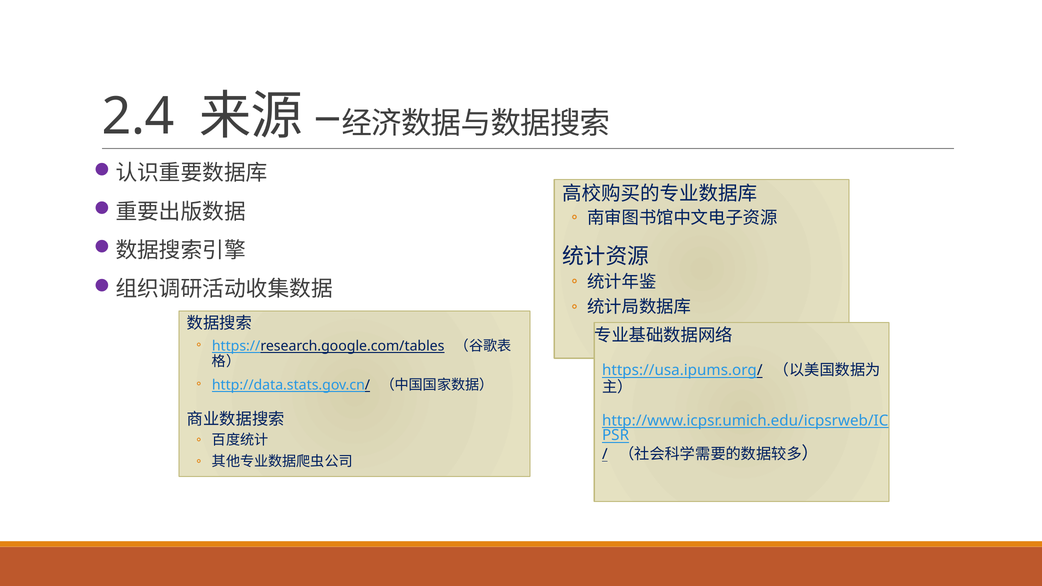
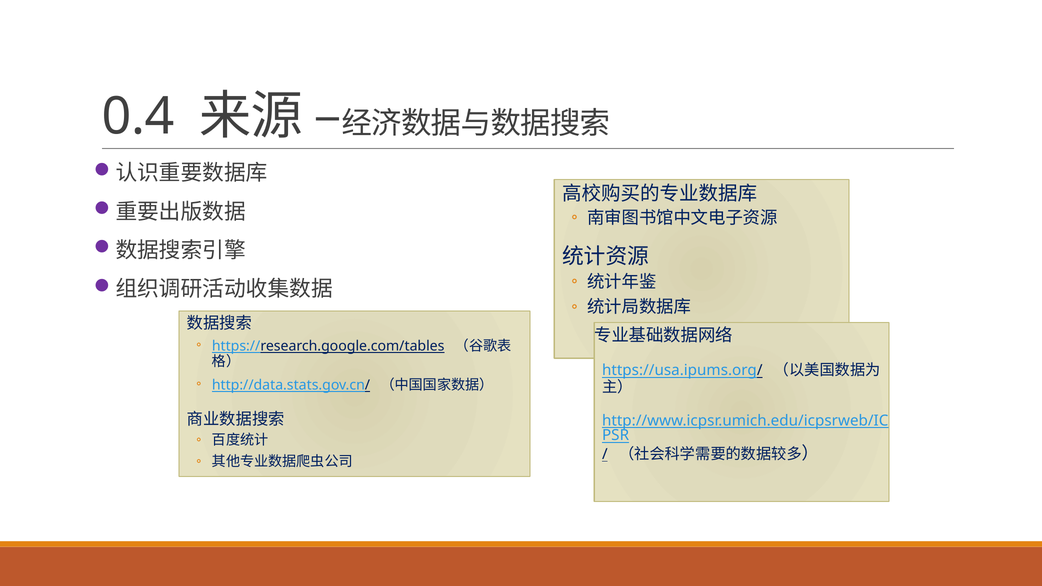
2.4: 2.4 -> 0.4 (138, 117)
